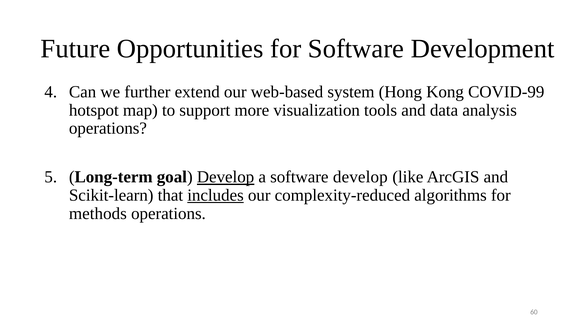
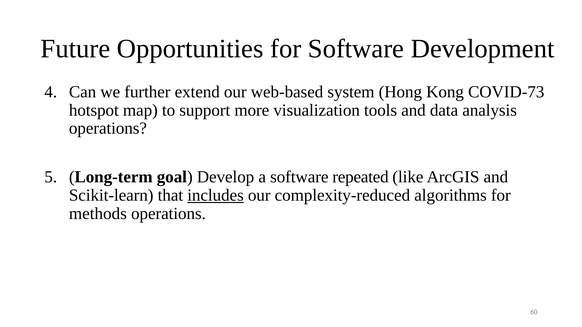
COVID-99: COVID-99 -> COVID-73 (506, 92)
Develop underline: present -> none (226, 177)
software develop: develop -> repeated (361, 177)
